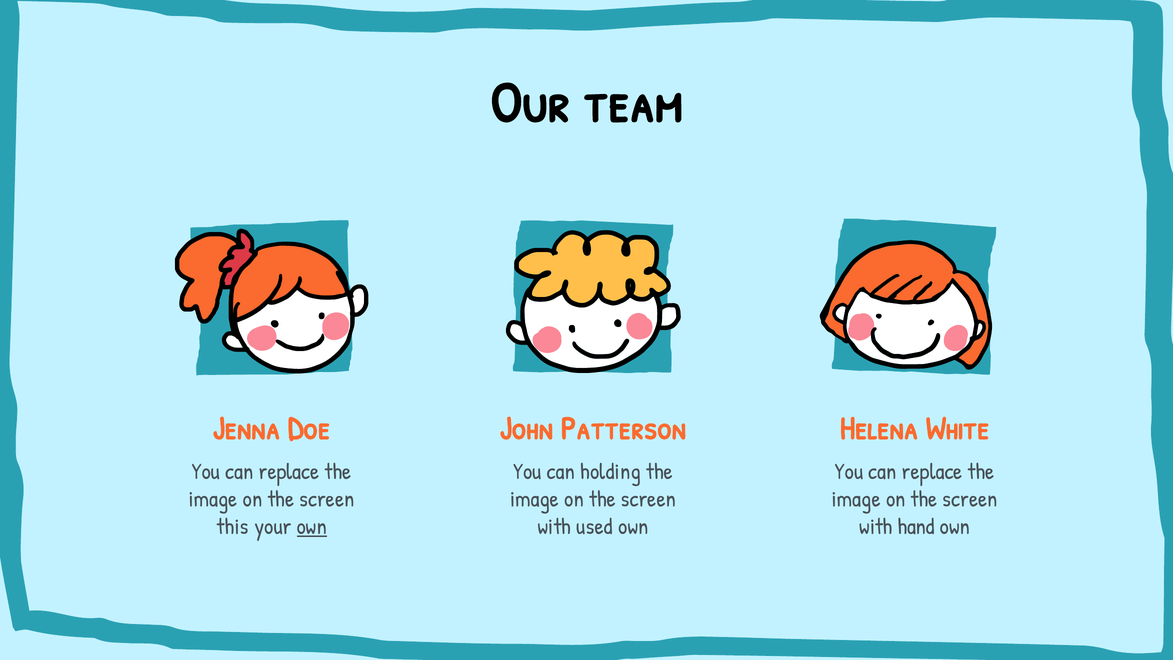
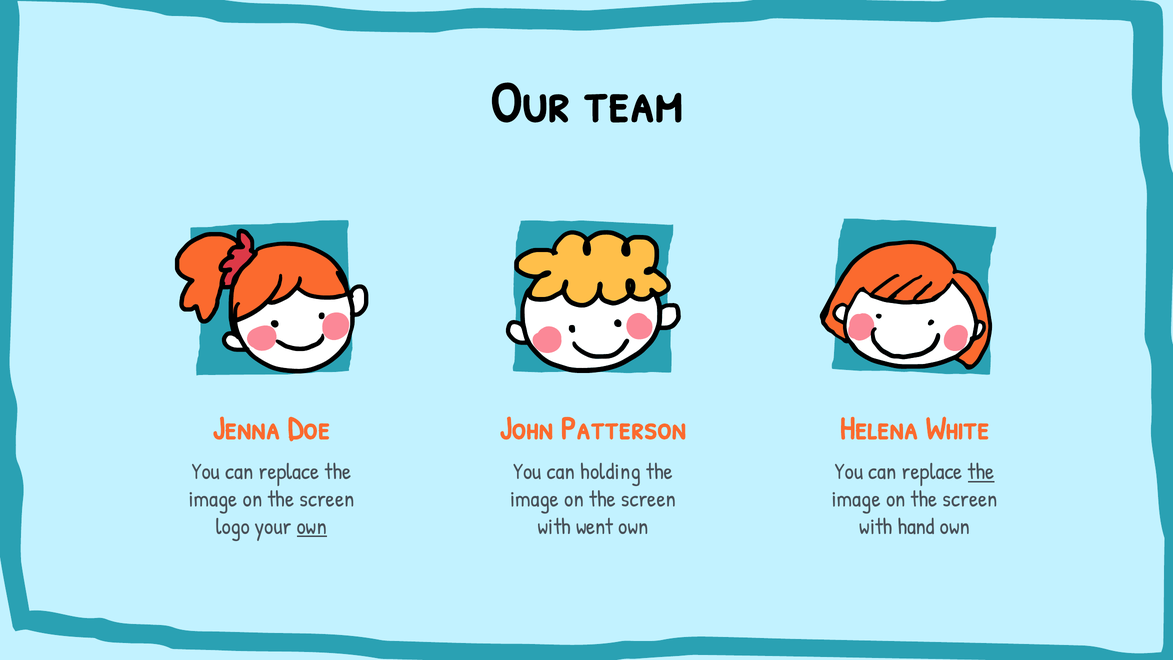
the underline: none -> present (981, 472)
this: this -> logo (233, 526)
used: used -> went (595, 526)
